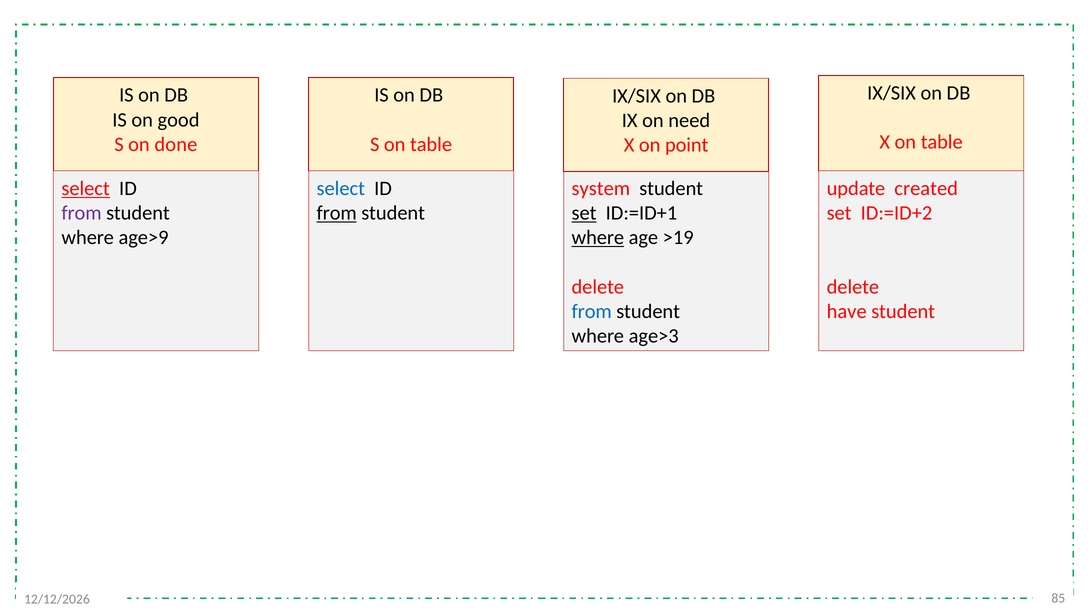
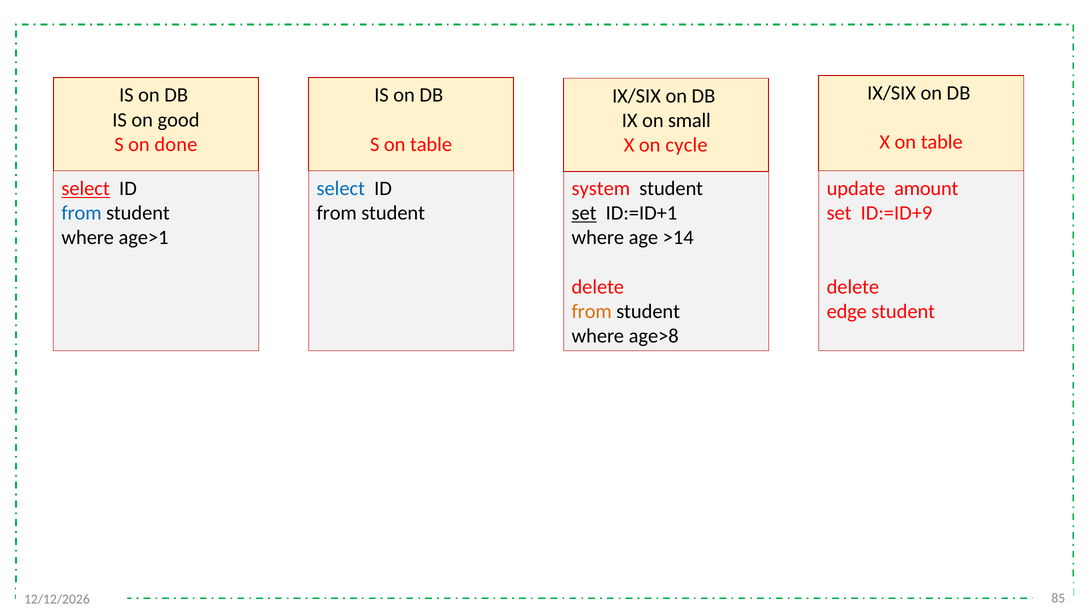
need: need -> small (689, 120)
point: point -> cycle (687, 145)
created: created -> amount (926, 188)
from colour: purple -> blue (82, 213)
from underline: present -> none (337, 213)
ID:=ID+2: ID:=ID+2 -> ID:=ID+9 (897, 213)
age>9: age>9 -> age>1 (144, 238)
where underline: present -> none (598, 238)
>19: >19 -> >14 (678, 238)
from colour: blue -> orange (592, 311)
have: have -> edge (847, 311)
age>3: age>3 -> age>8 (654, 336)
